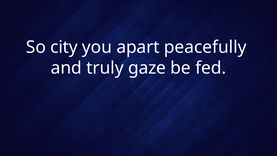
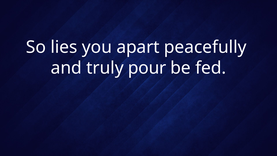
city: city -> lies (64, 47)
gaze: gaze -> pour (147, 68)
